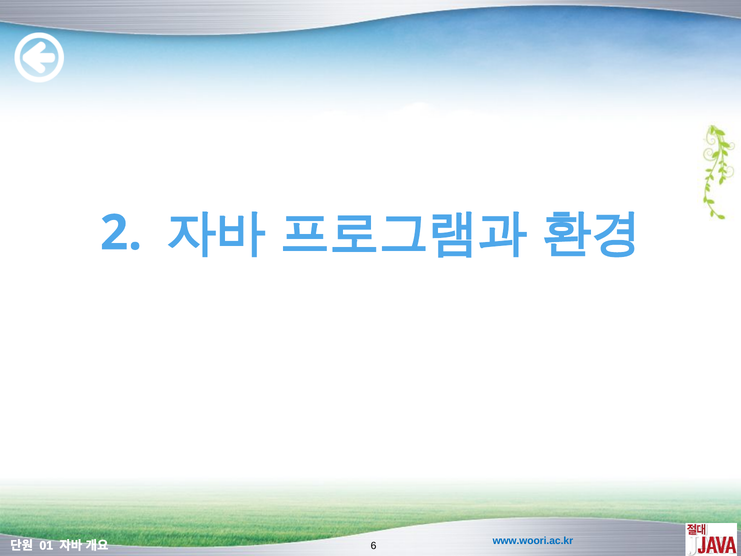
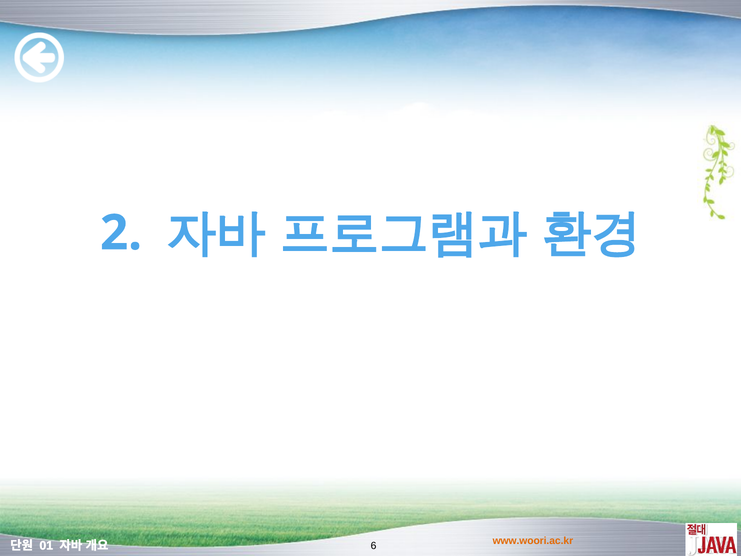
www.woori.ac.kr colour: blue -> orange (533, 540)
